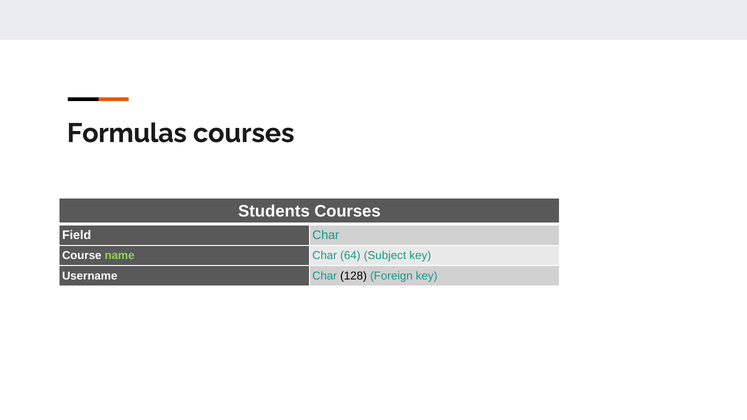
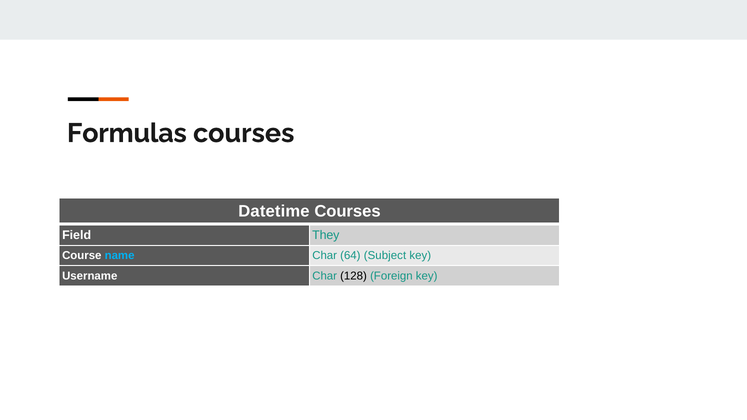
Students: Students -> Datetime (274, 211)
Field Char: Char -> They (326, 235)
name colour: light green -> light blue (120, 256)
